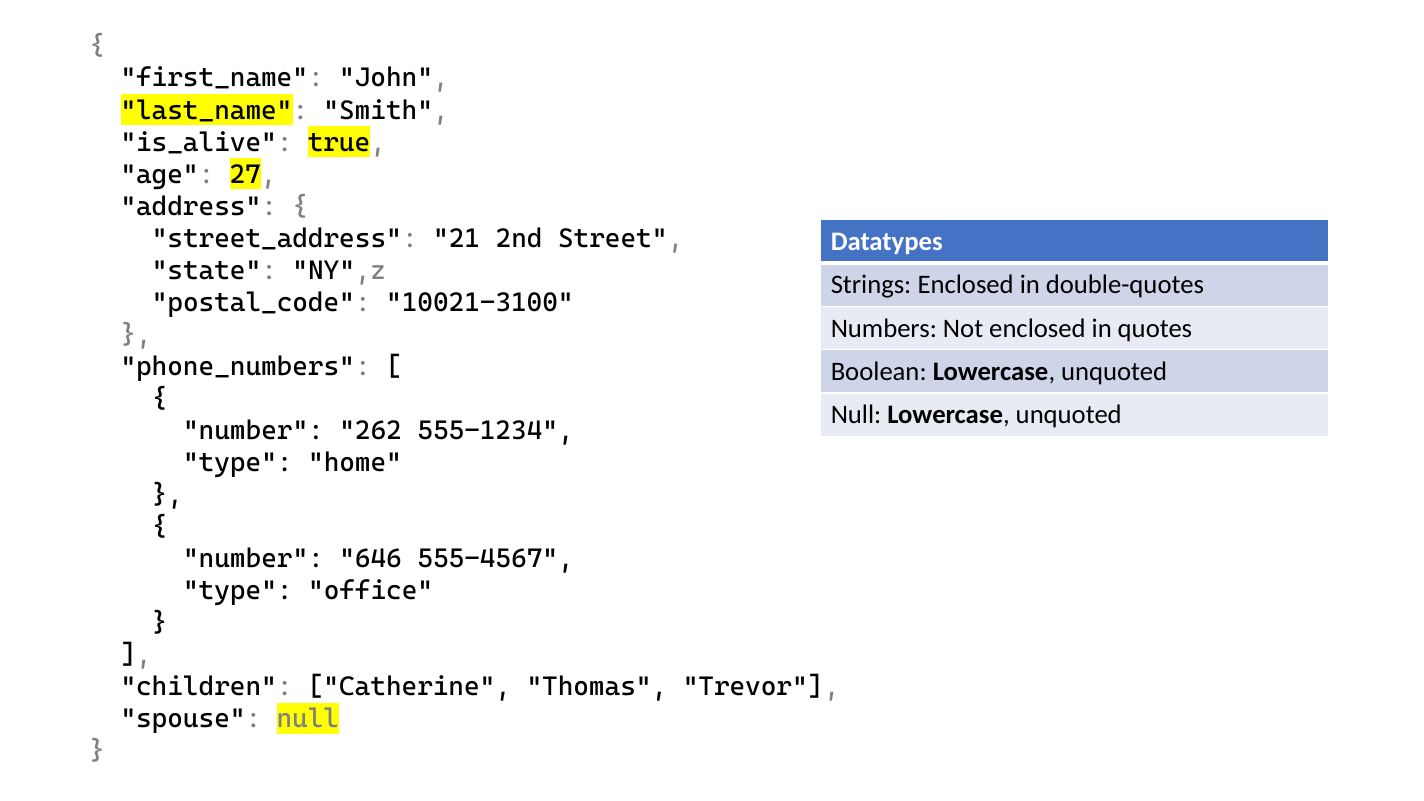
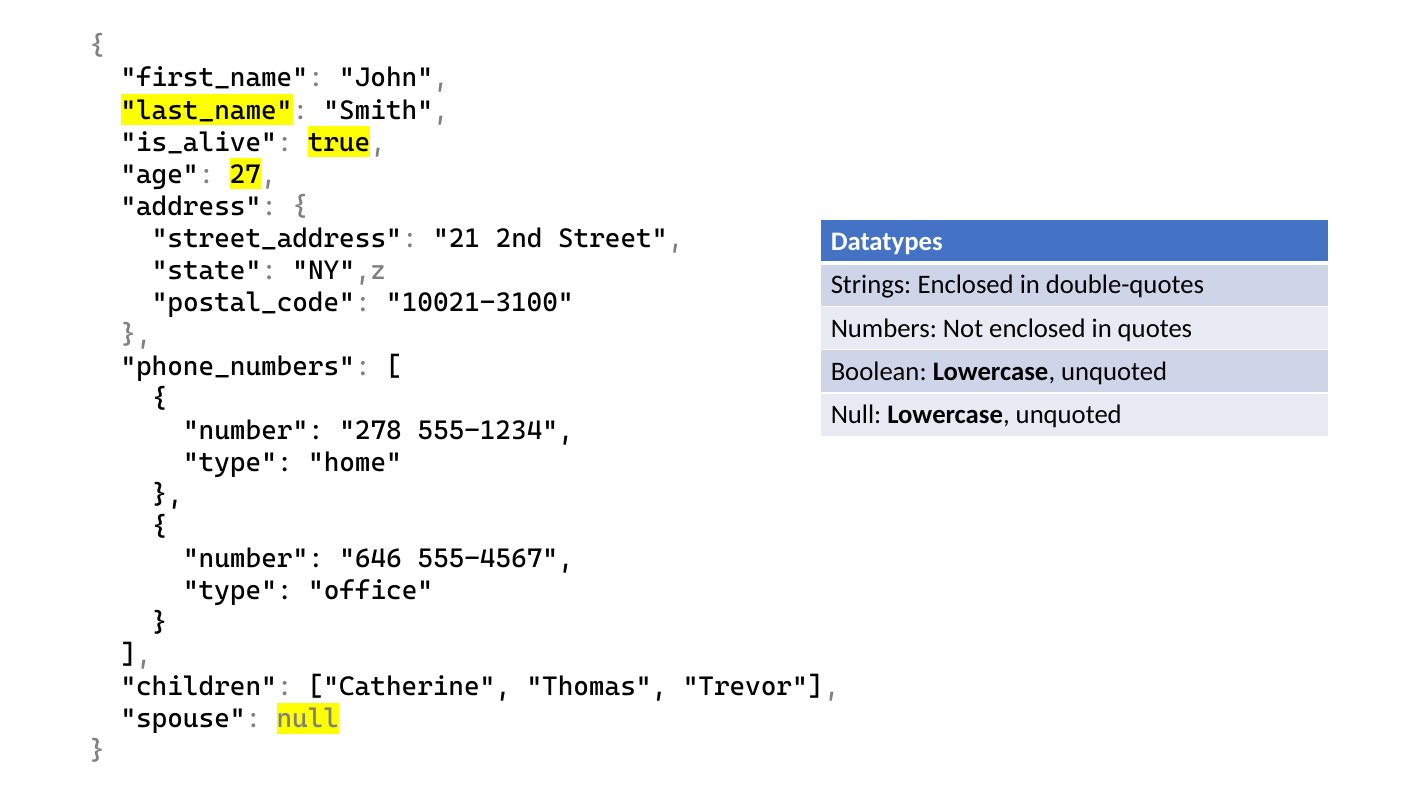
262: 262 -> 278 (371, 431)
